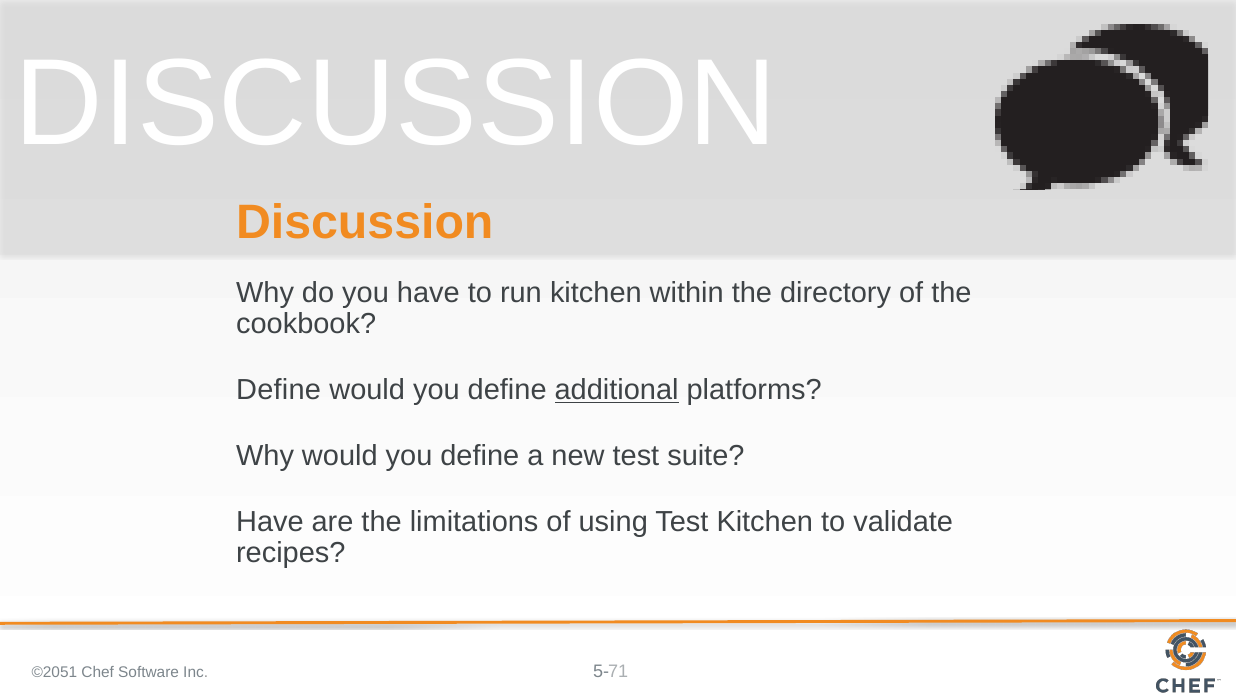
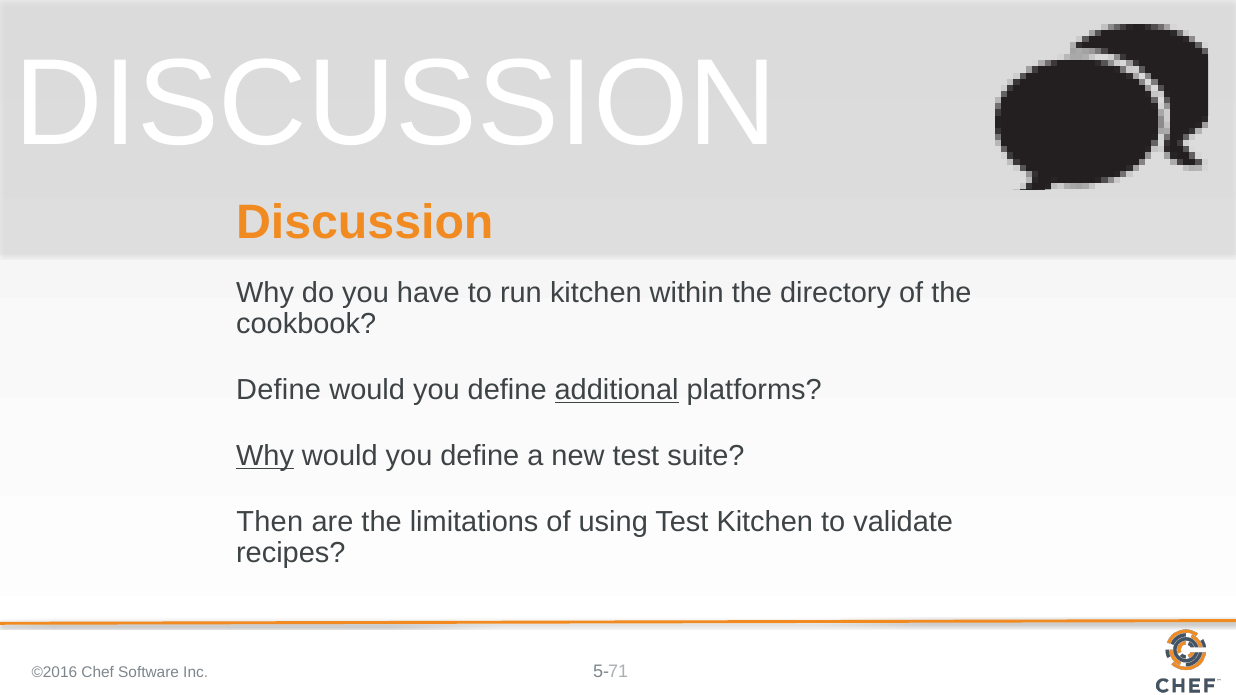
Why underline: none -> present (265, 456)
Have: Have -> Then (270, 522)
©2051: ©2051 -> ©2016 (54, 673)
